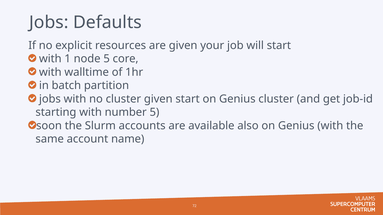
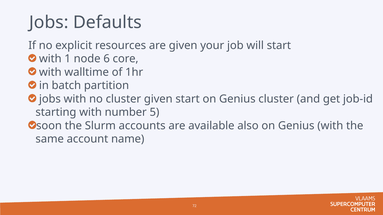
node 5: 5 -> 6 (107, 59)
